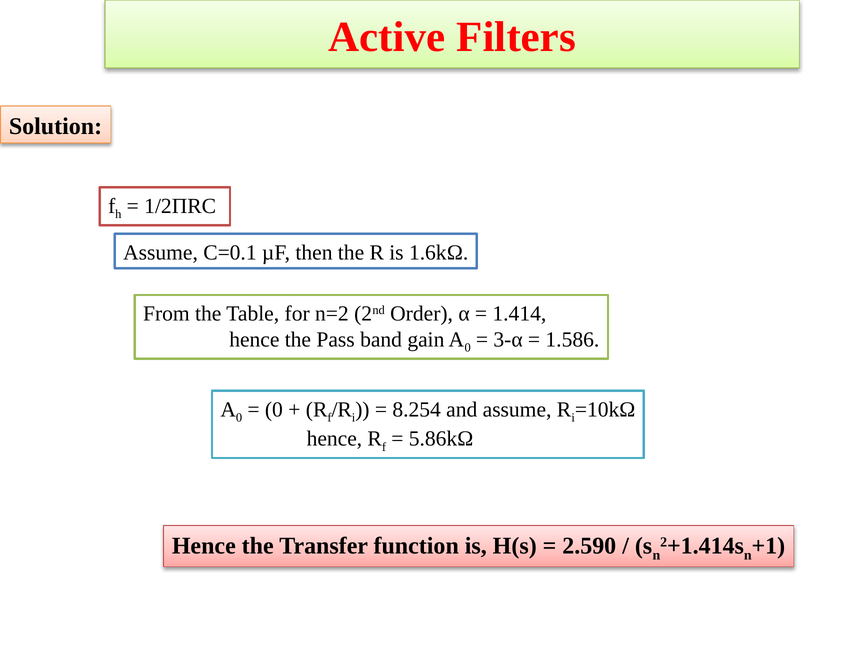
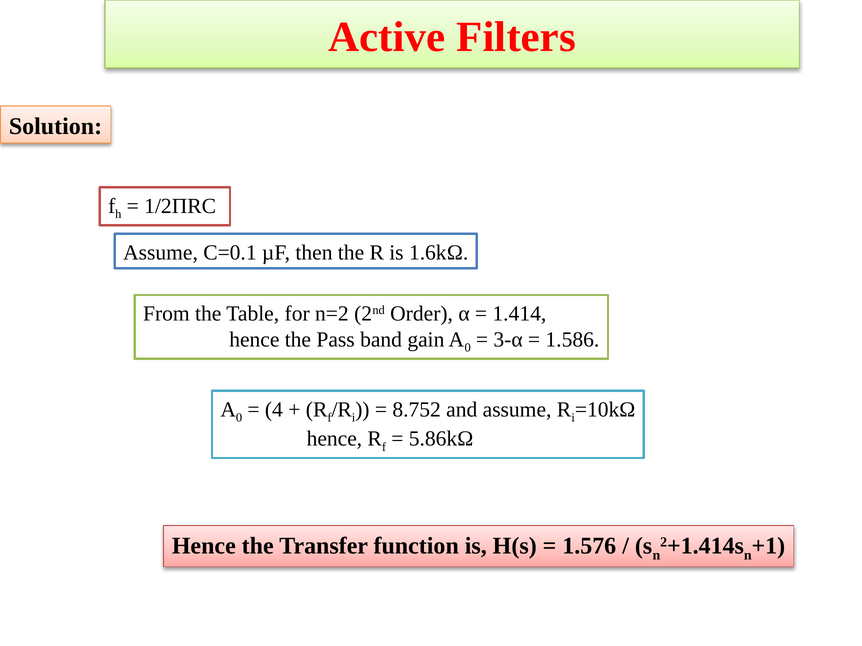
0: 0 -> 4 (274, 410)
8.254: 8.254 -> 8.752 (417, 410)
2.590: 2.590 -> 1.576 (589, 546)
